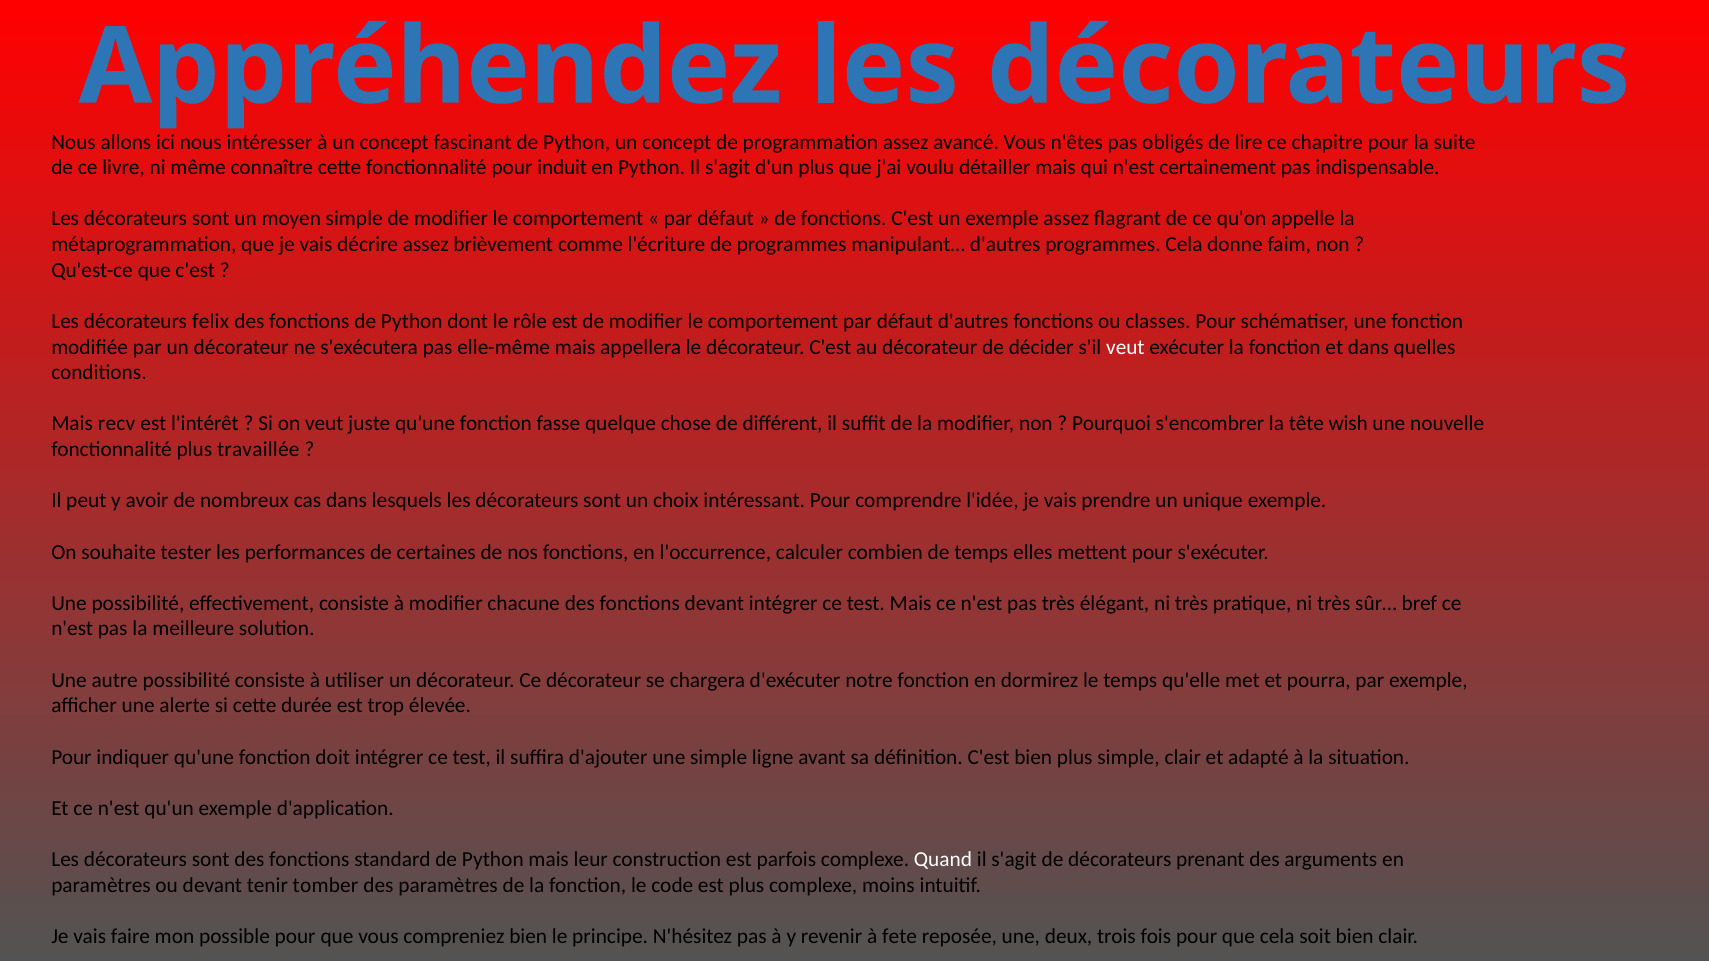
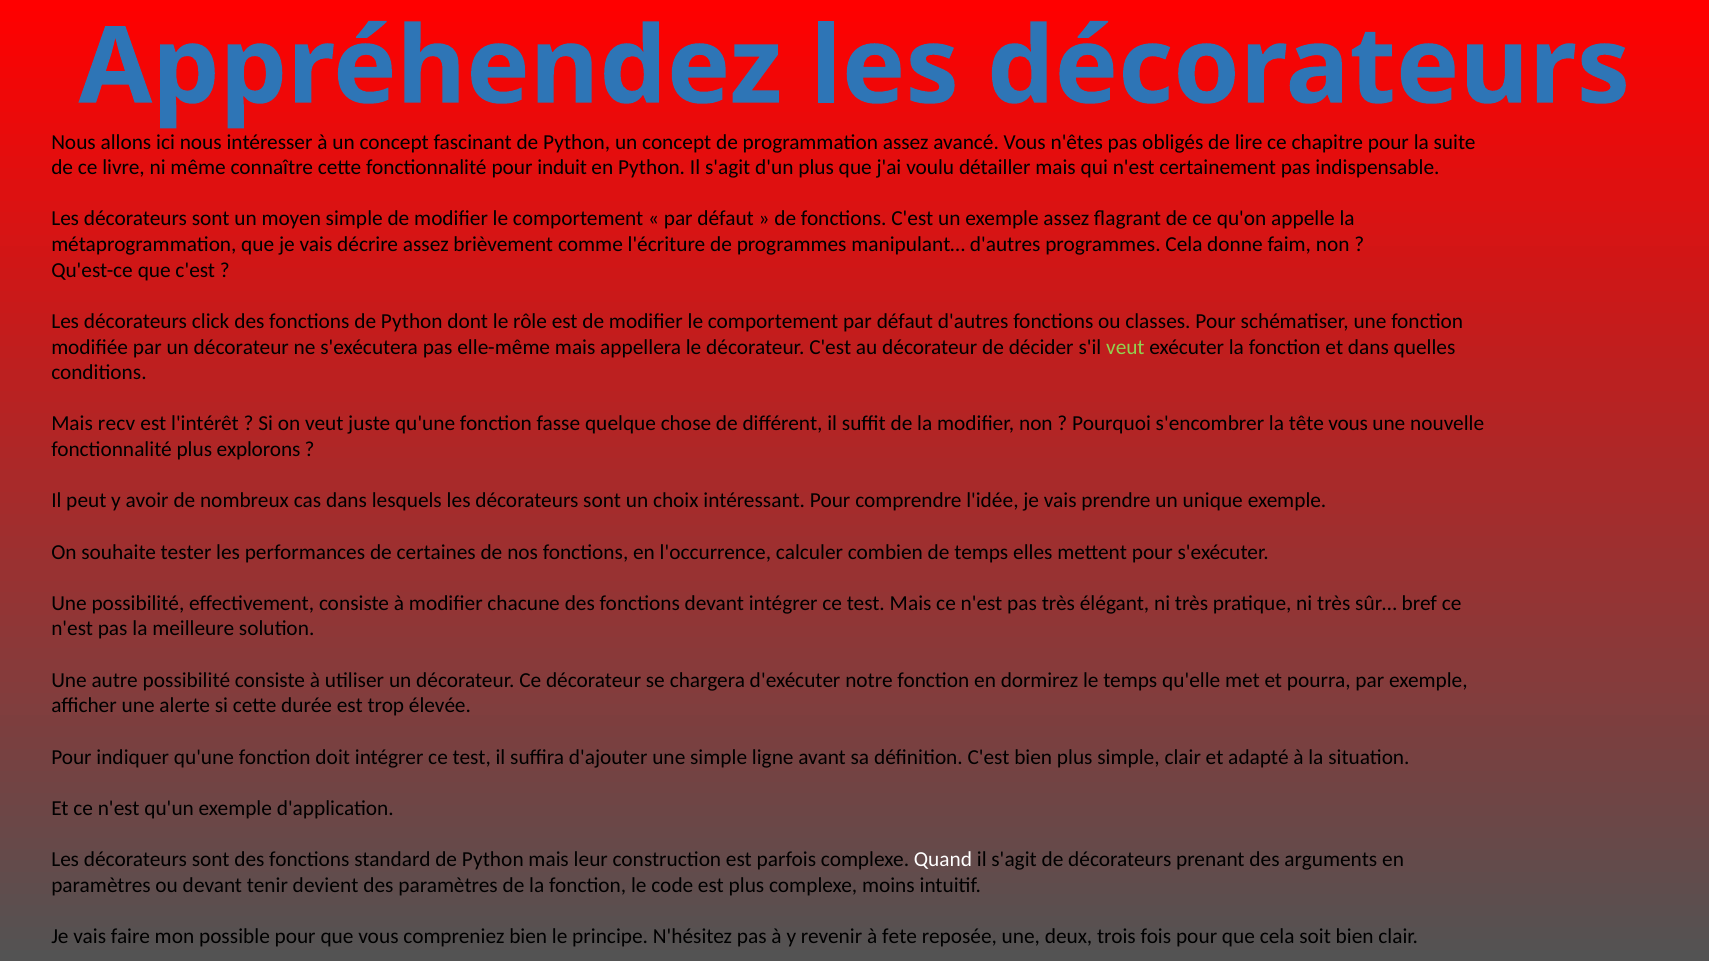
felix: felix -> click (211, 322)
veut colour: white -> light green (1125, 347)
tête wish: wish -> vous (1348, 424)
travaillée: travaillée -> explorons (258, 450)
tomber: tomber -> devient (326, 885)
